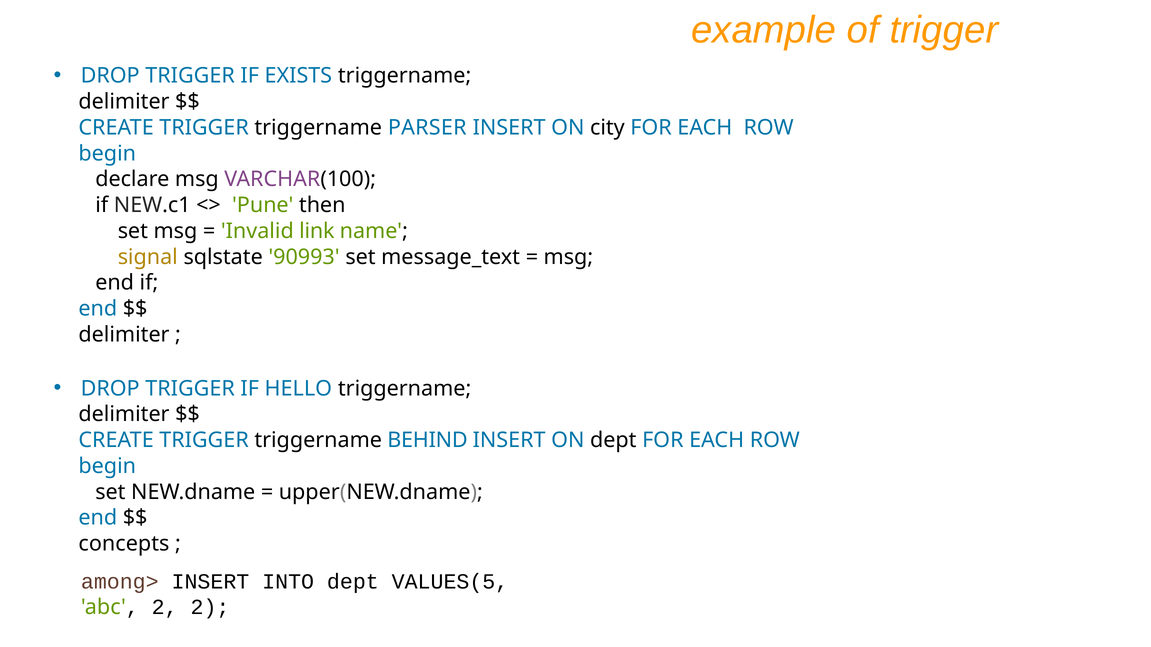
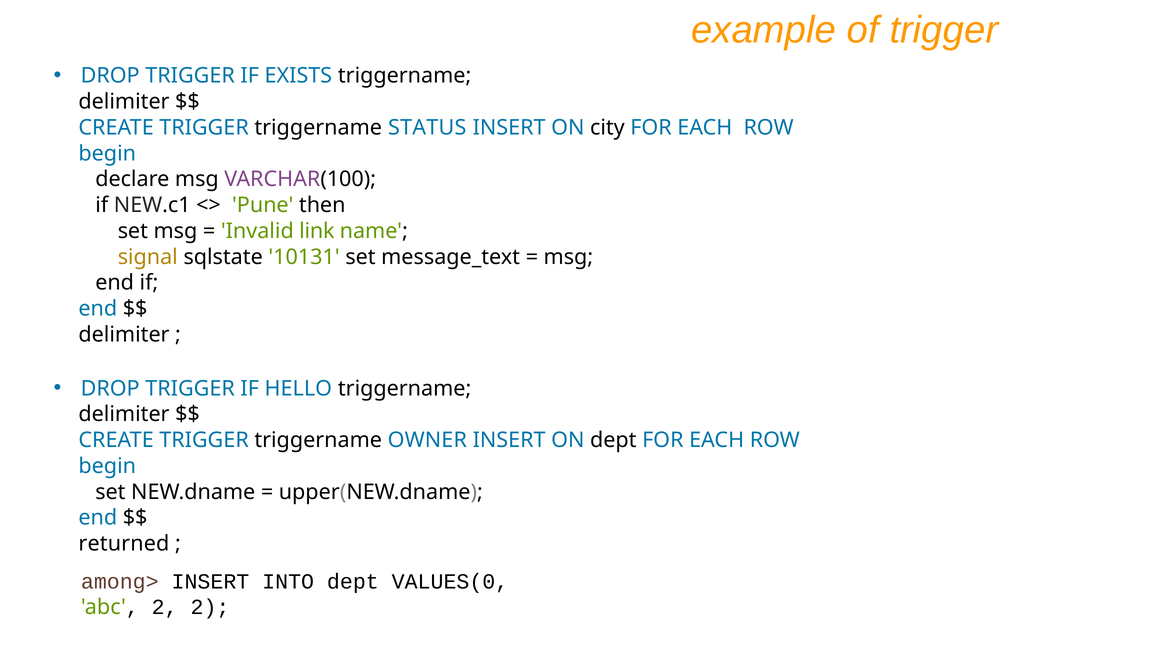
PARSER: PARSER -> STATUS (427, 128)
90993: 90993 -> 10131 (304, 257)
BEHIND: BEHIND -> OWNER (427, 440)
concepts: concepts -> returned (124, 544)
VALUES(5: VALUES(5 -> VALUES(0 (450, 582)
